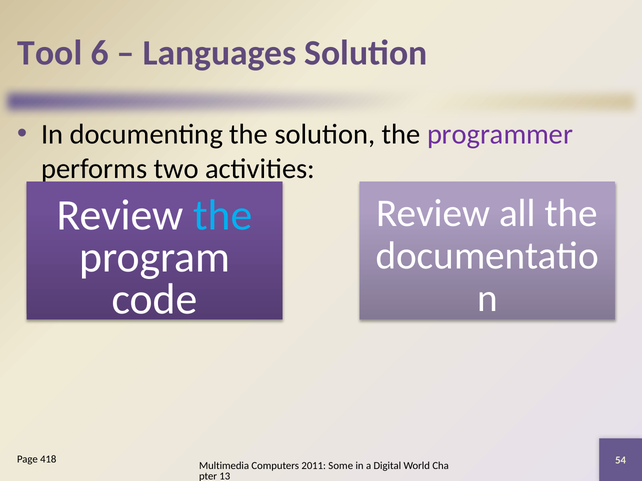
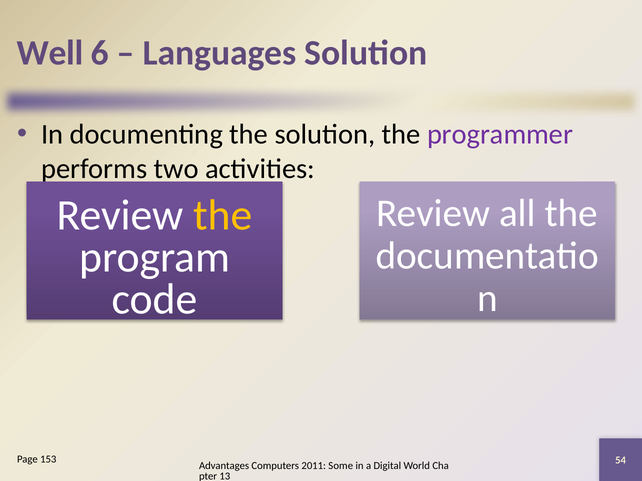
Tool: Tool -> Well (50, 53)
the colour: light blue -> yellow (223, 216)
418: 418 -> 153 (48, 460)
Multimedia: Multimedia -> Advantages (224, 466)
